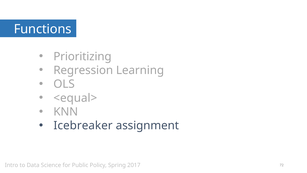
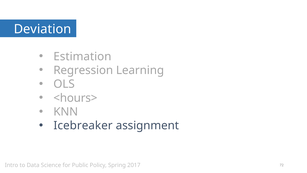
Functions: Functions -> Deviation (43, 29)
Prioritizing: Prioritizing -> Estimation (82, 56)
<equal>: <equal> -> <hours> (75, 98)
